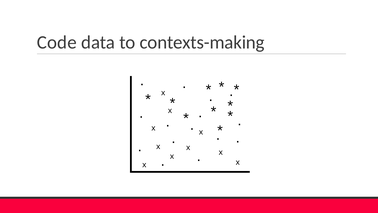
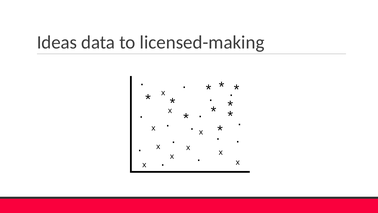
Code: Code -> Ideas (57, 42)
contexts-making: contexts-making -> licensed-making (202, 42)
